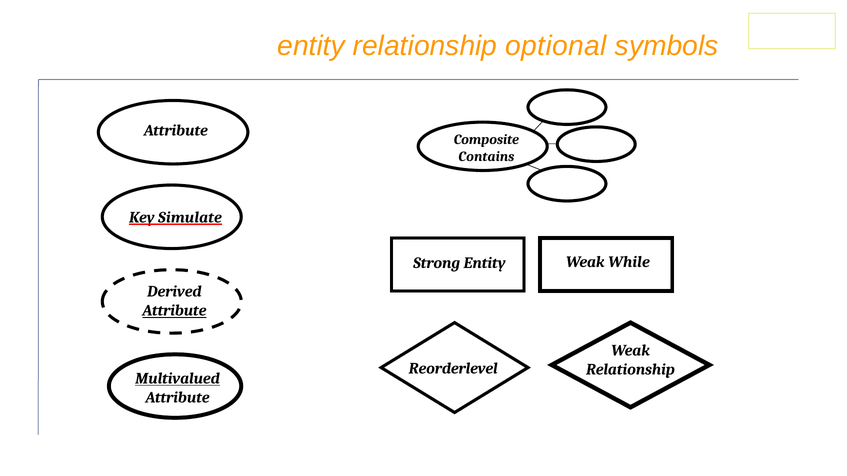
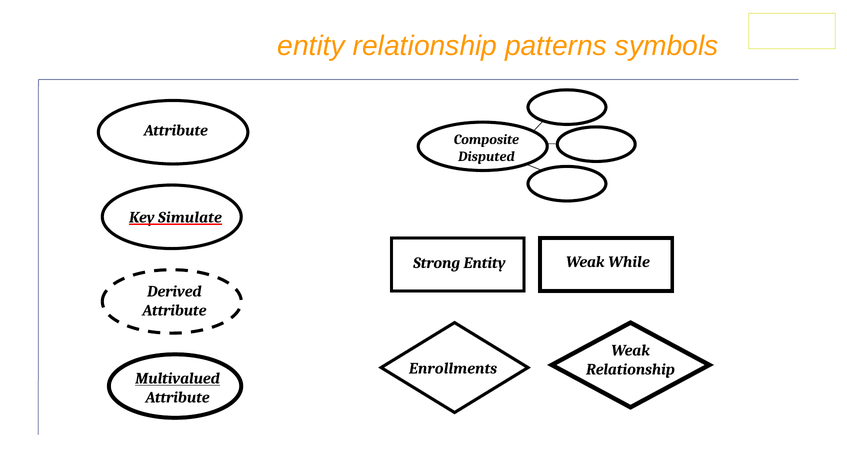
optional: optional -> patterns (556, 46)
Contains: Contains -> Disputed (486, 157)
Attribute underline: present -> none (174, 311)
Reorderlevel: Reorderlevel -> Enrollments (453, 369)
